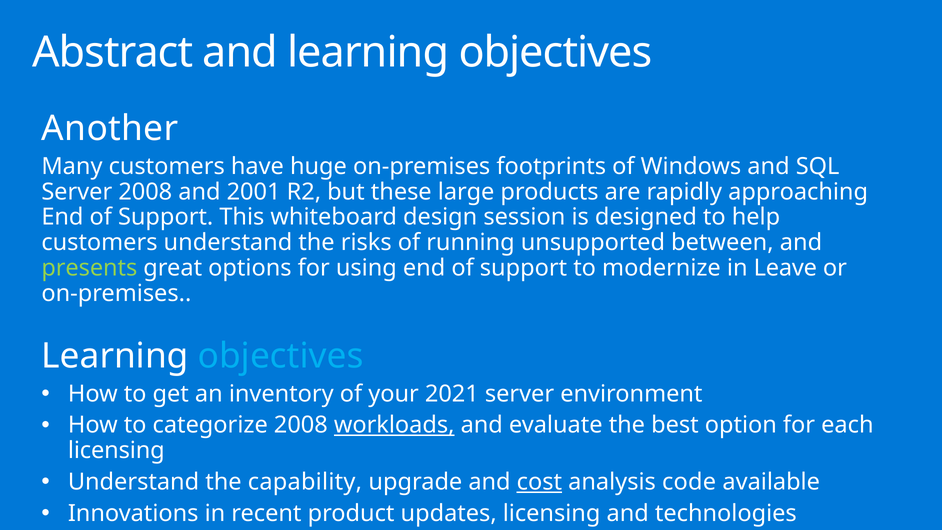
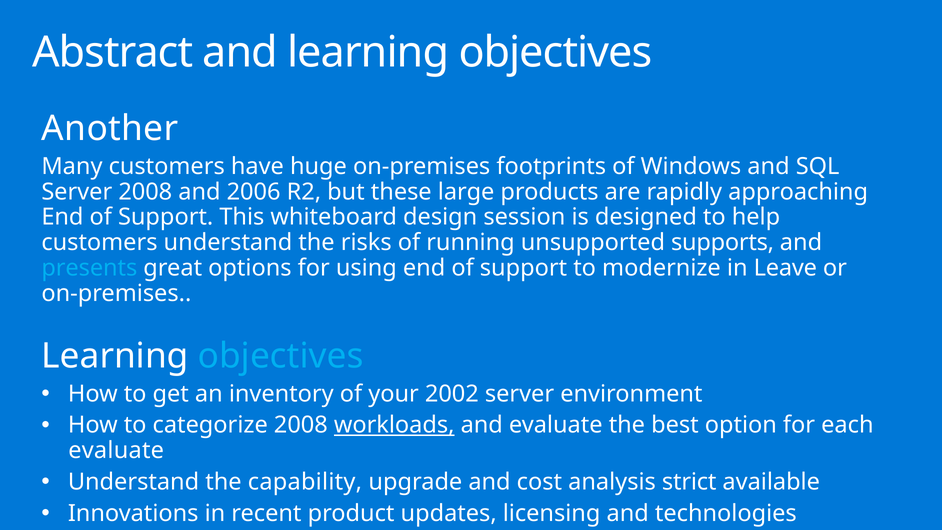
2001: 2001 -> 2006 (254, 192)
between: between -> supports (723, 243)
presents colour: light green -> light blue (89, 268)
2021: 2021 -> 2002 (452, 394)
licensing: licensing -> evaluate (116, 451)
cost underline: present -> none (539, 482)
code: code -> strict (689, 482)
